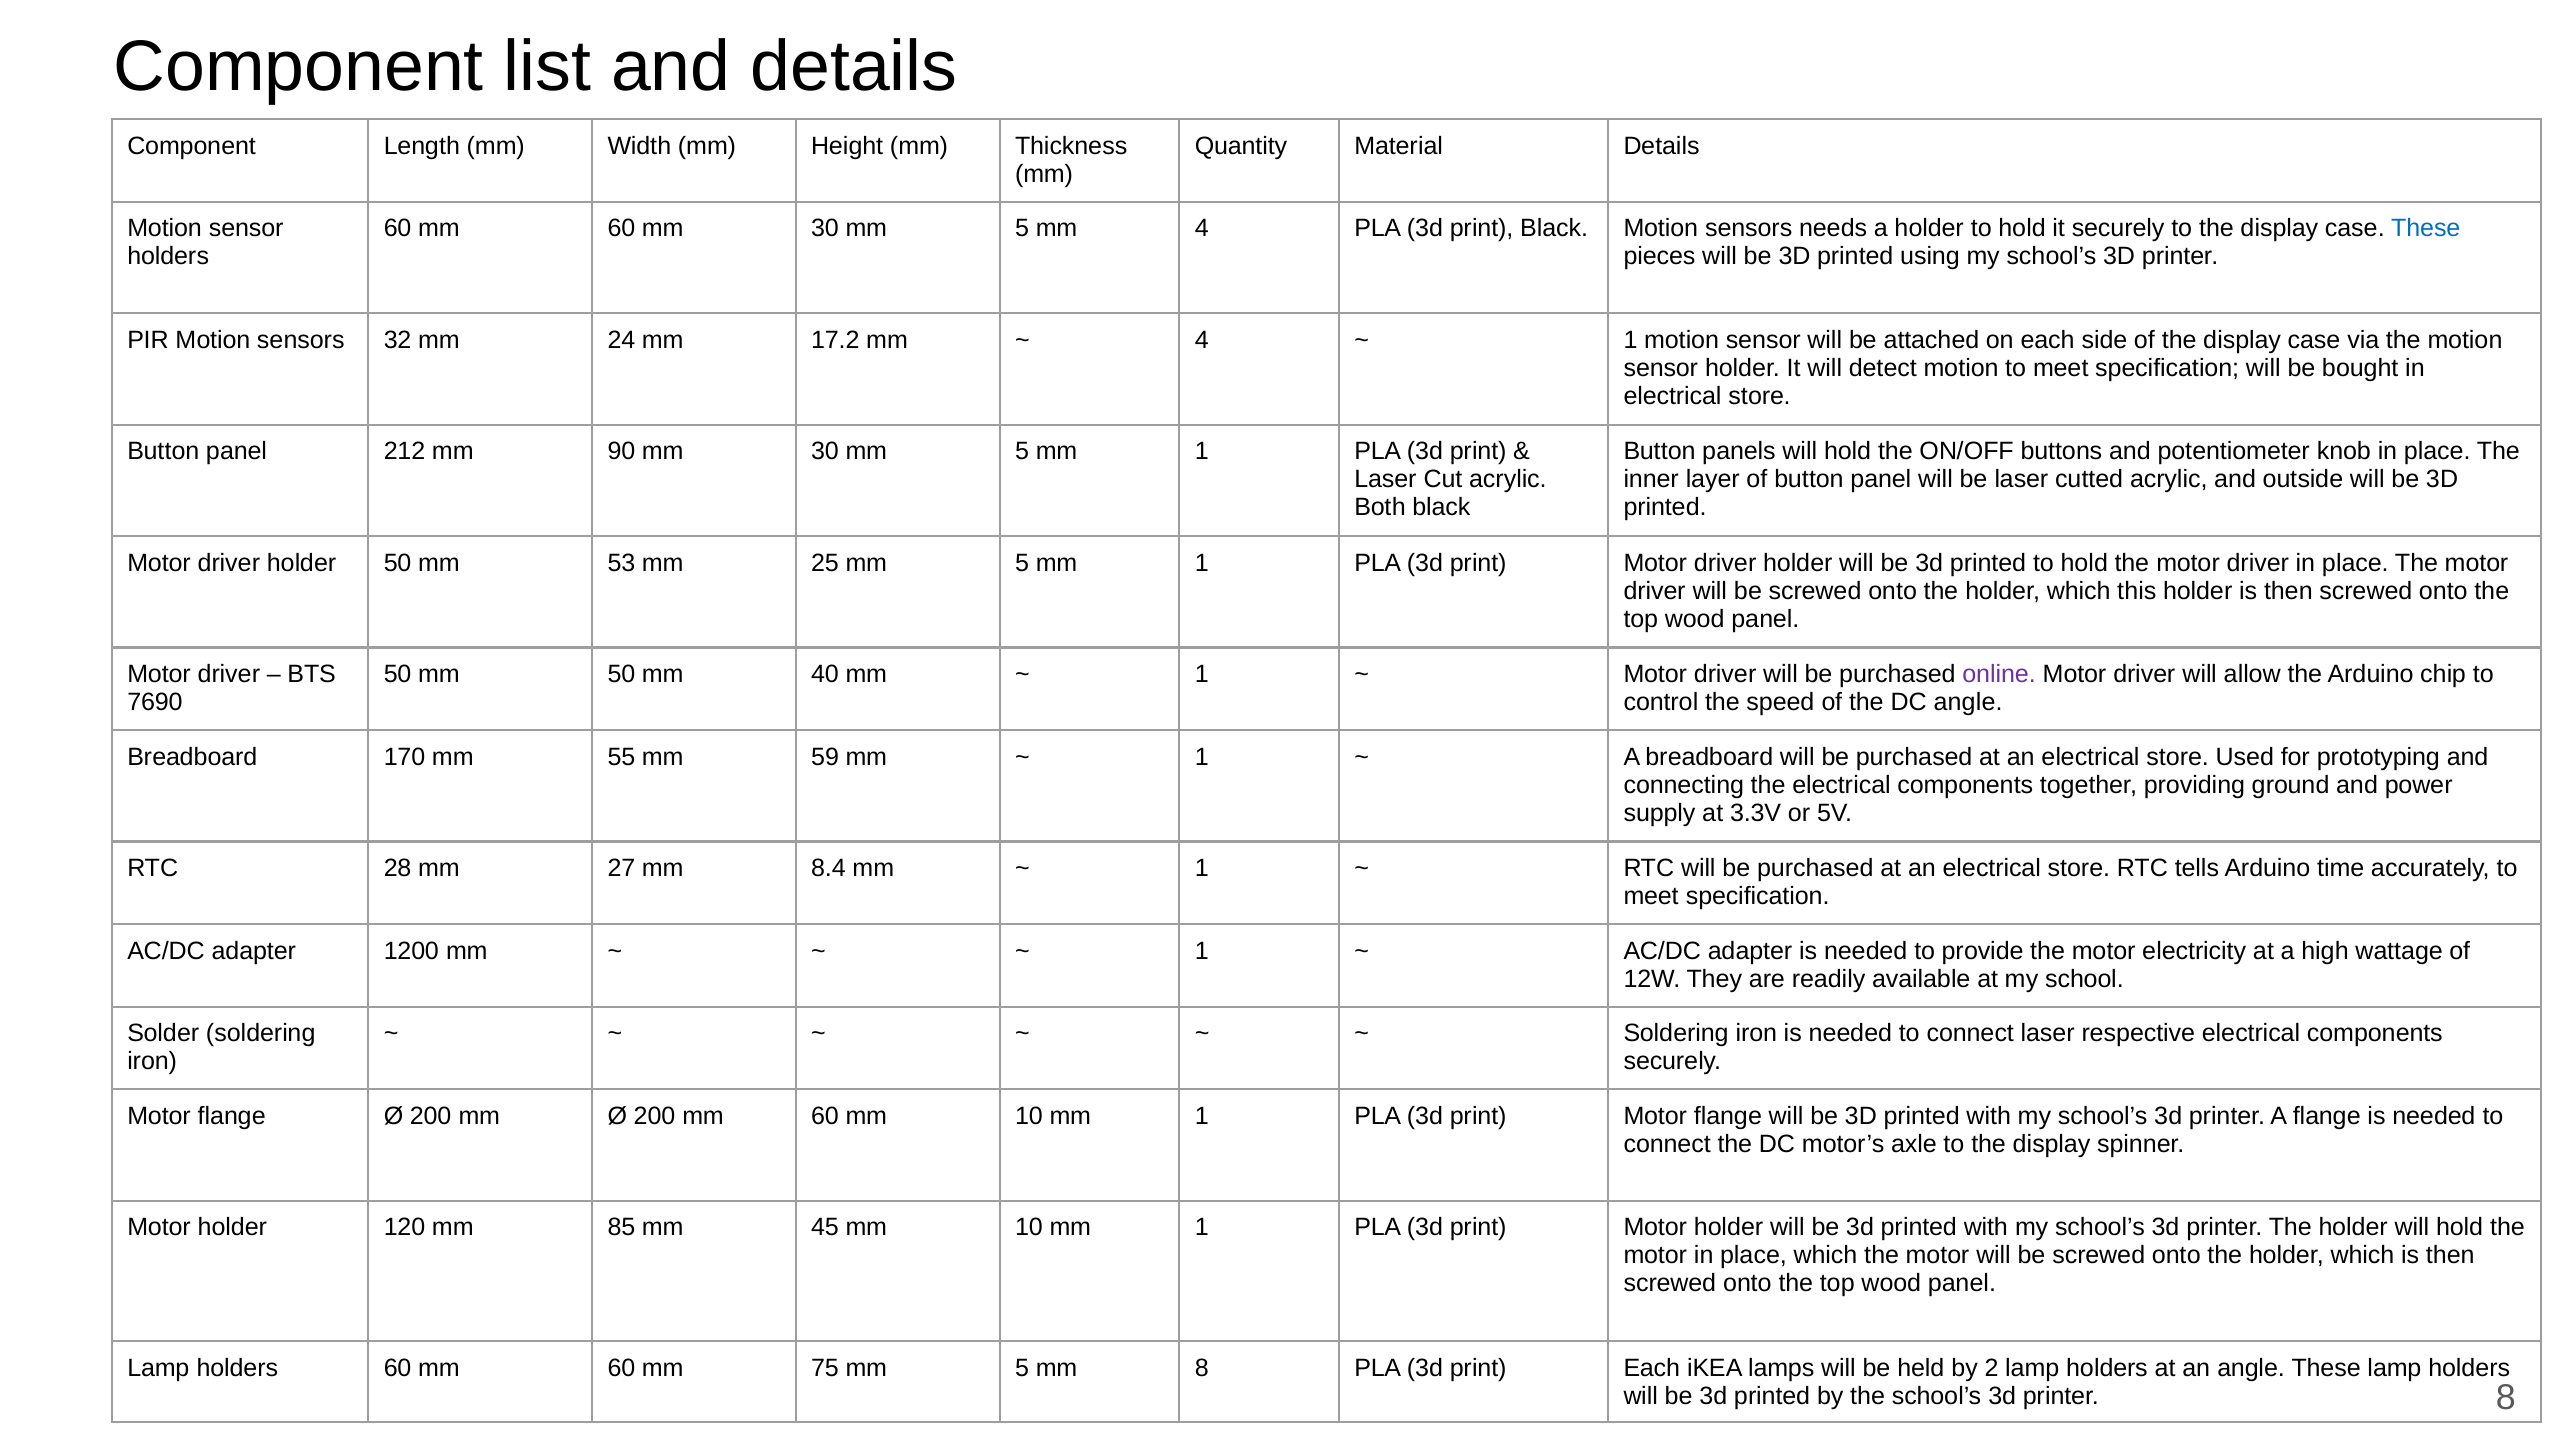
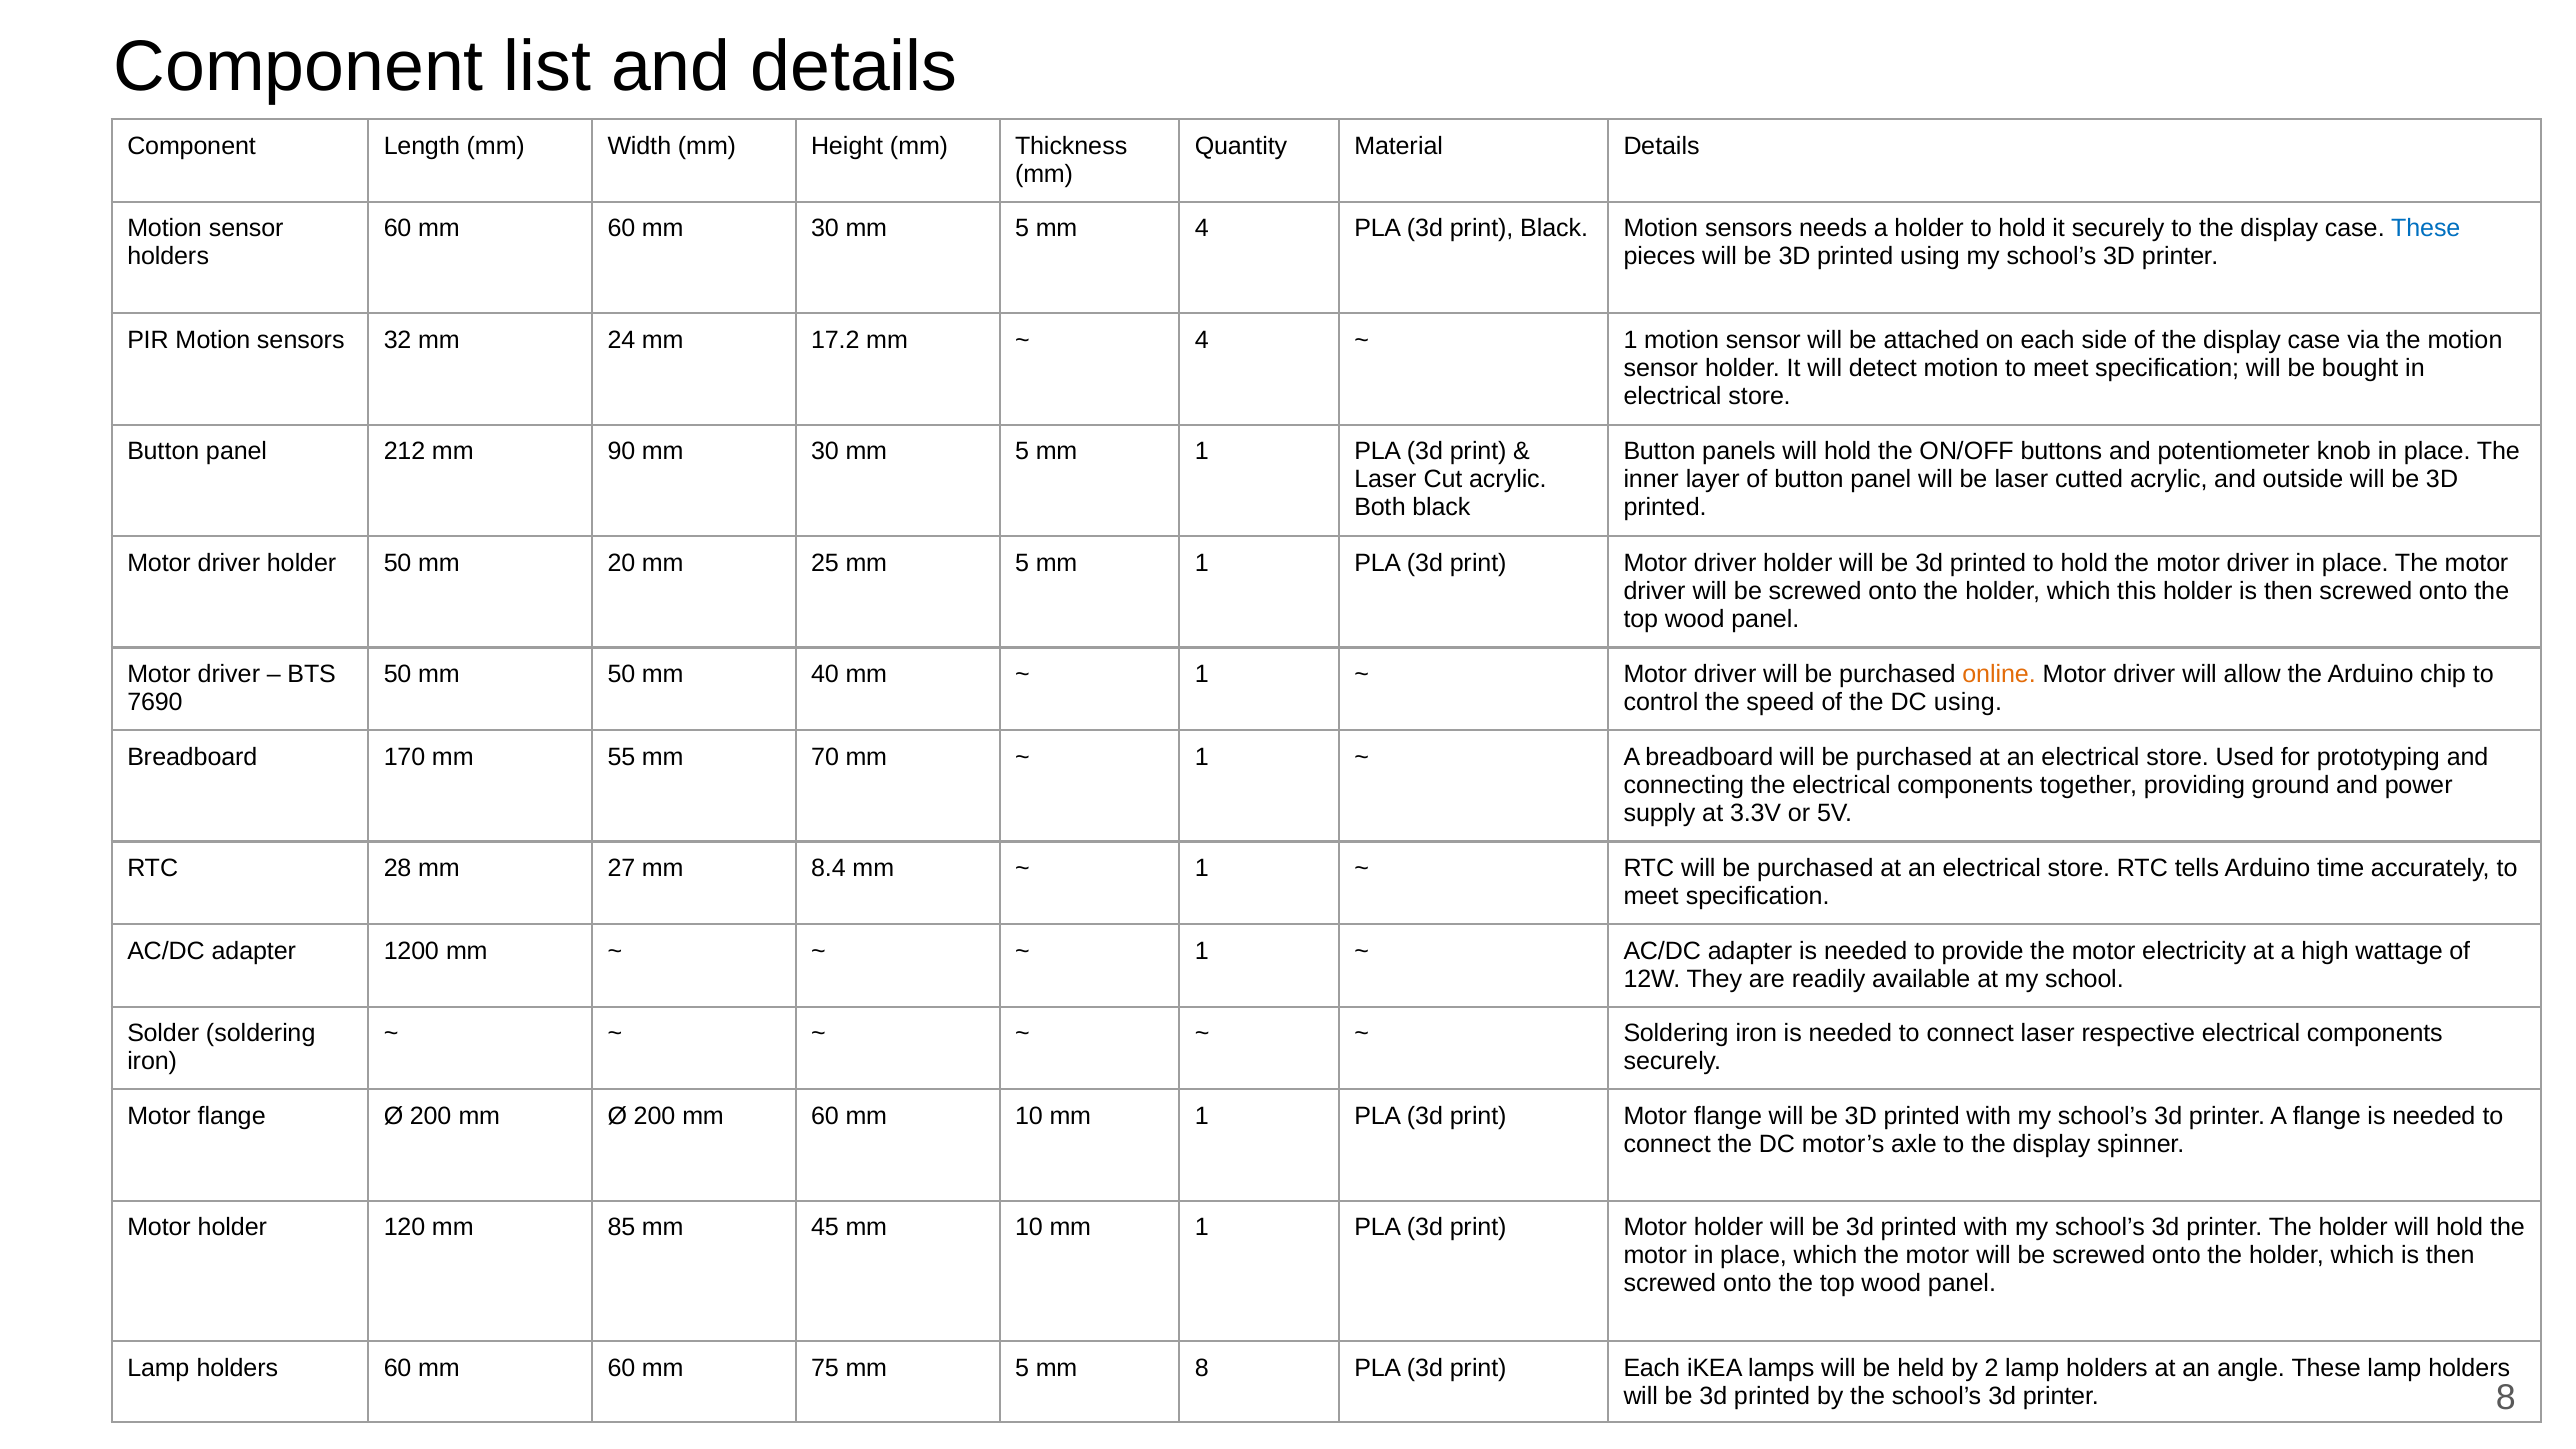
53: 53 -> 20 (621, 563)
online colour: purple -> orange (1999, 674)
DC angle: angle -> using (1968, 702)
59: 59 -> 70 (825, 757)
